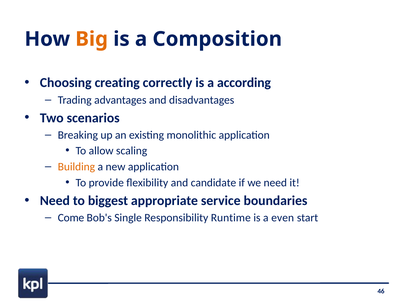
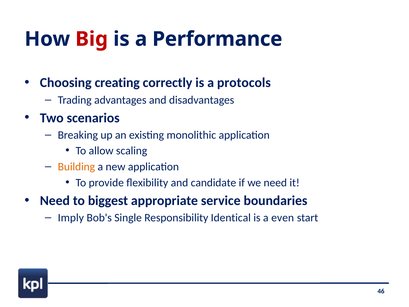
Big colour: orange -> red (92, 39)
Composition: Composition -> Performance (217, 39)
according: according -> protocols (244, 83)
Come: Come -> Imply (71, 218)
Runtime: Runtime -> Identical (231, 218)
